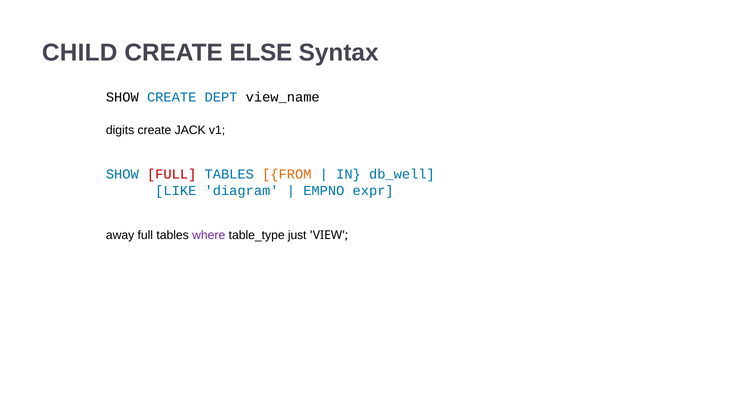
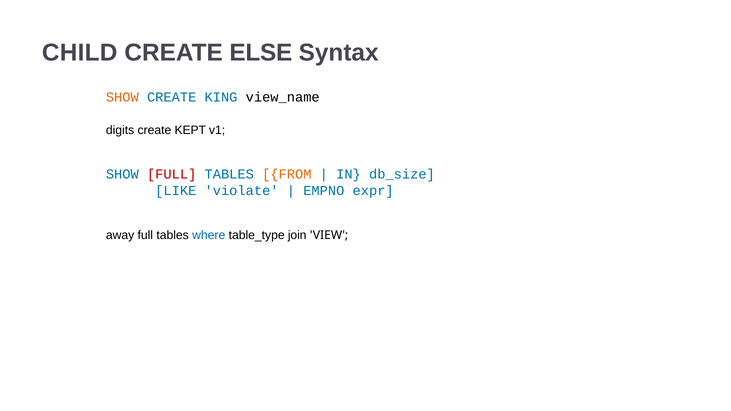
SHOW colour: black -> orange (122, 97)
DEPT: DEPT -> KING (221, 97)
JACK: JACK -> KEPT (190, 130)
db_well: db_well -> db_size (402, 174)
diagram: diagram -> violate (242, 191)
where colour: purple -> blue (209, 235)
just: just -> join (297, 235)
